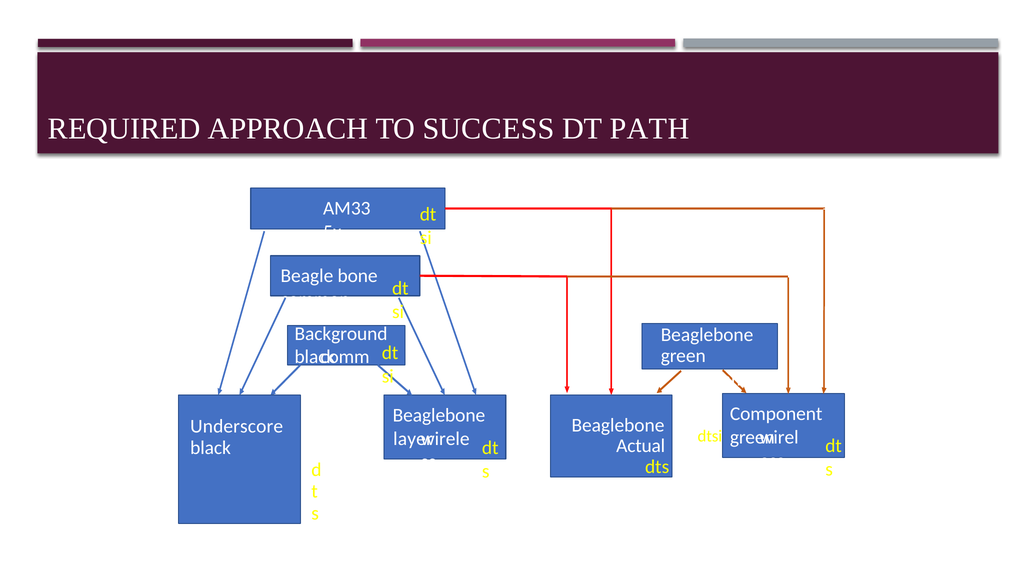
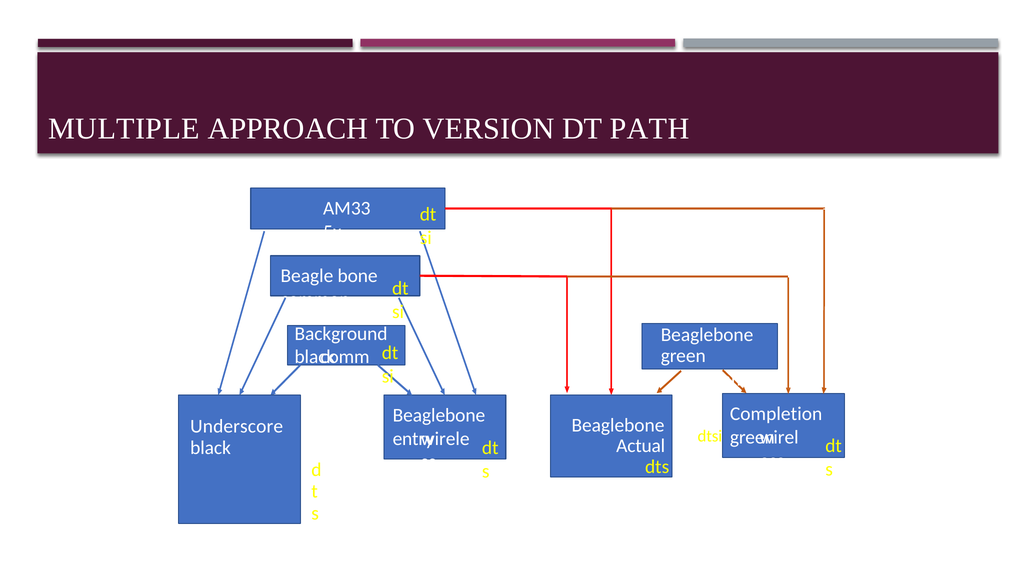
REQUIRED: REQUIRED -> MULTIPLE (124, 129)
SUCCESS: SUCCESS -> VERSION (488, 129)
Component: Component -> Completion (776, 414)
layer: layer -> entry (413, 439)
